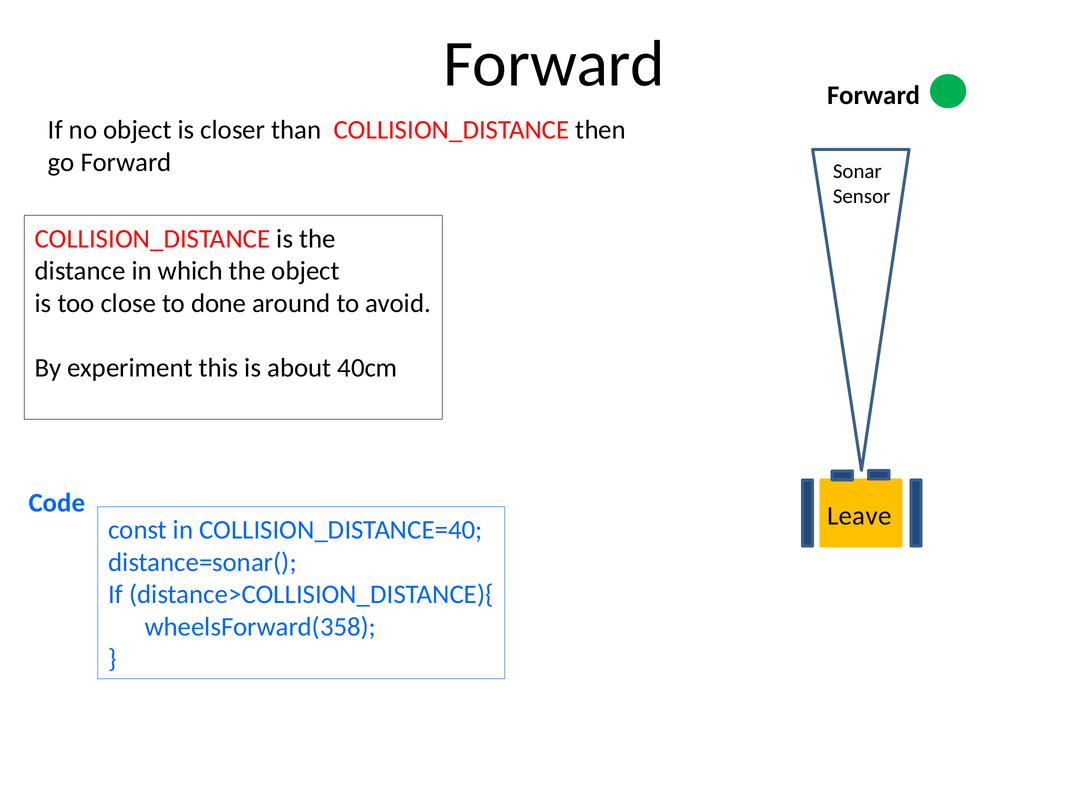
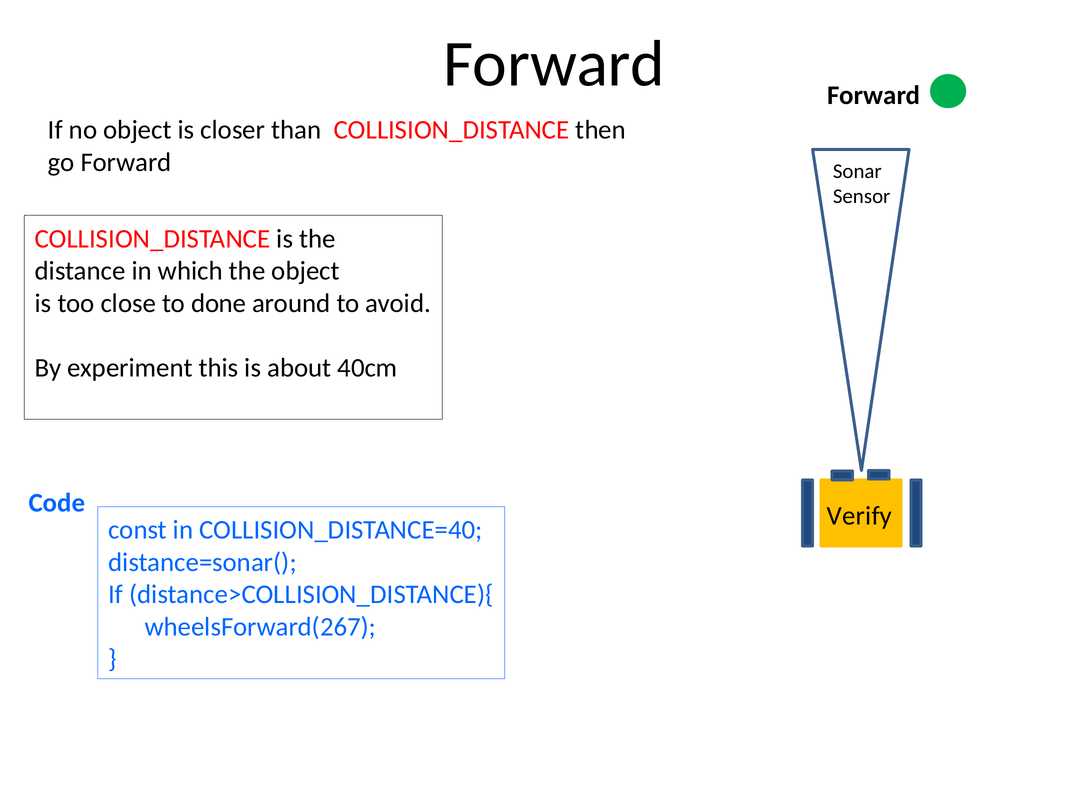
Leave: Leave -> Verify (859, 516)
wheelsForward(358: wheelsForward(358 -> wheelsForward(267 (260, 627)
